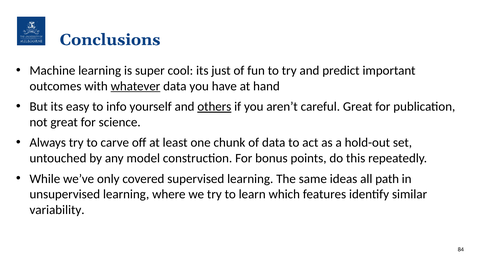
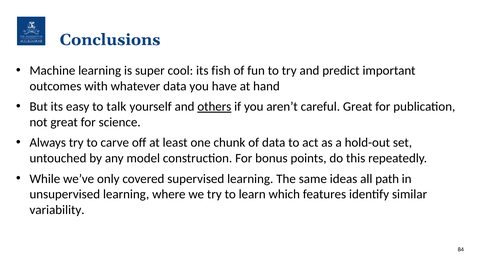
just: just -> fish (221, 71)
whatever underline: present -> none (135, 86)
info: info -> talk (116, 107)
